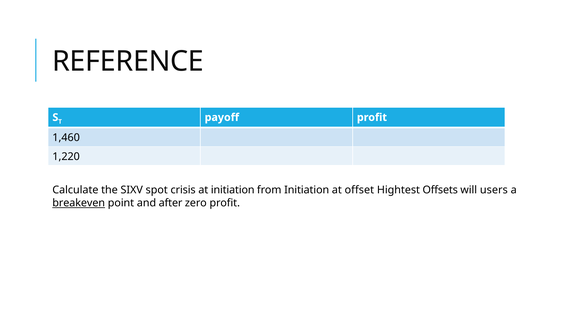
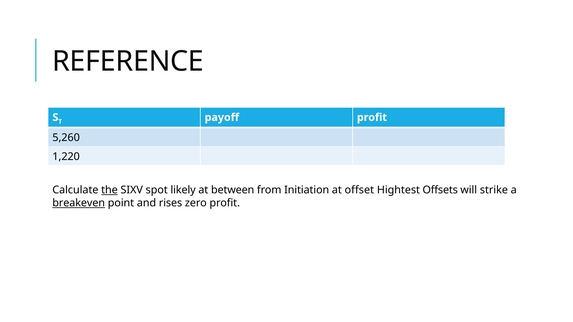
1,460: 1,460 -> 5,260 (66, 138)
the underline: none -> present (109, 190)
crisis: crisis -> likely (183, 190)
at initiation: initiation -> between (233, 190)
users: users -> strike (494, 190)
after: after -> rises (171, 203)
